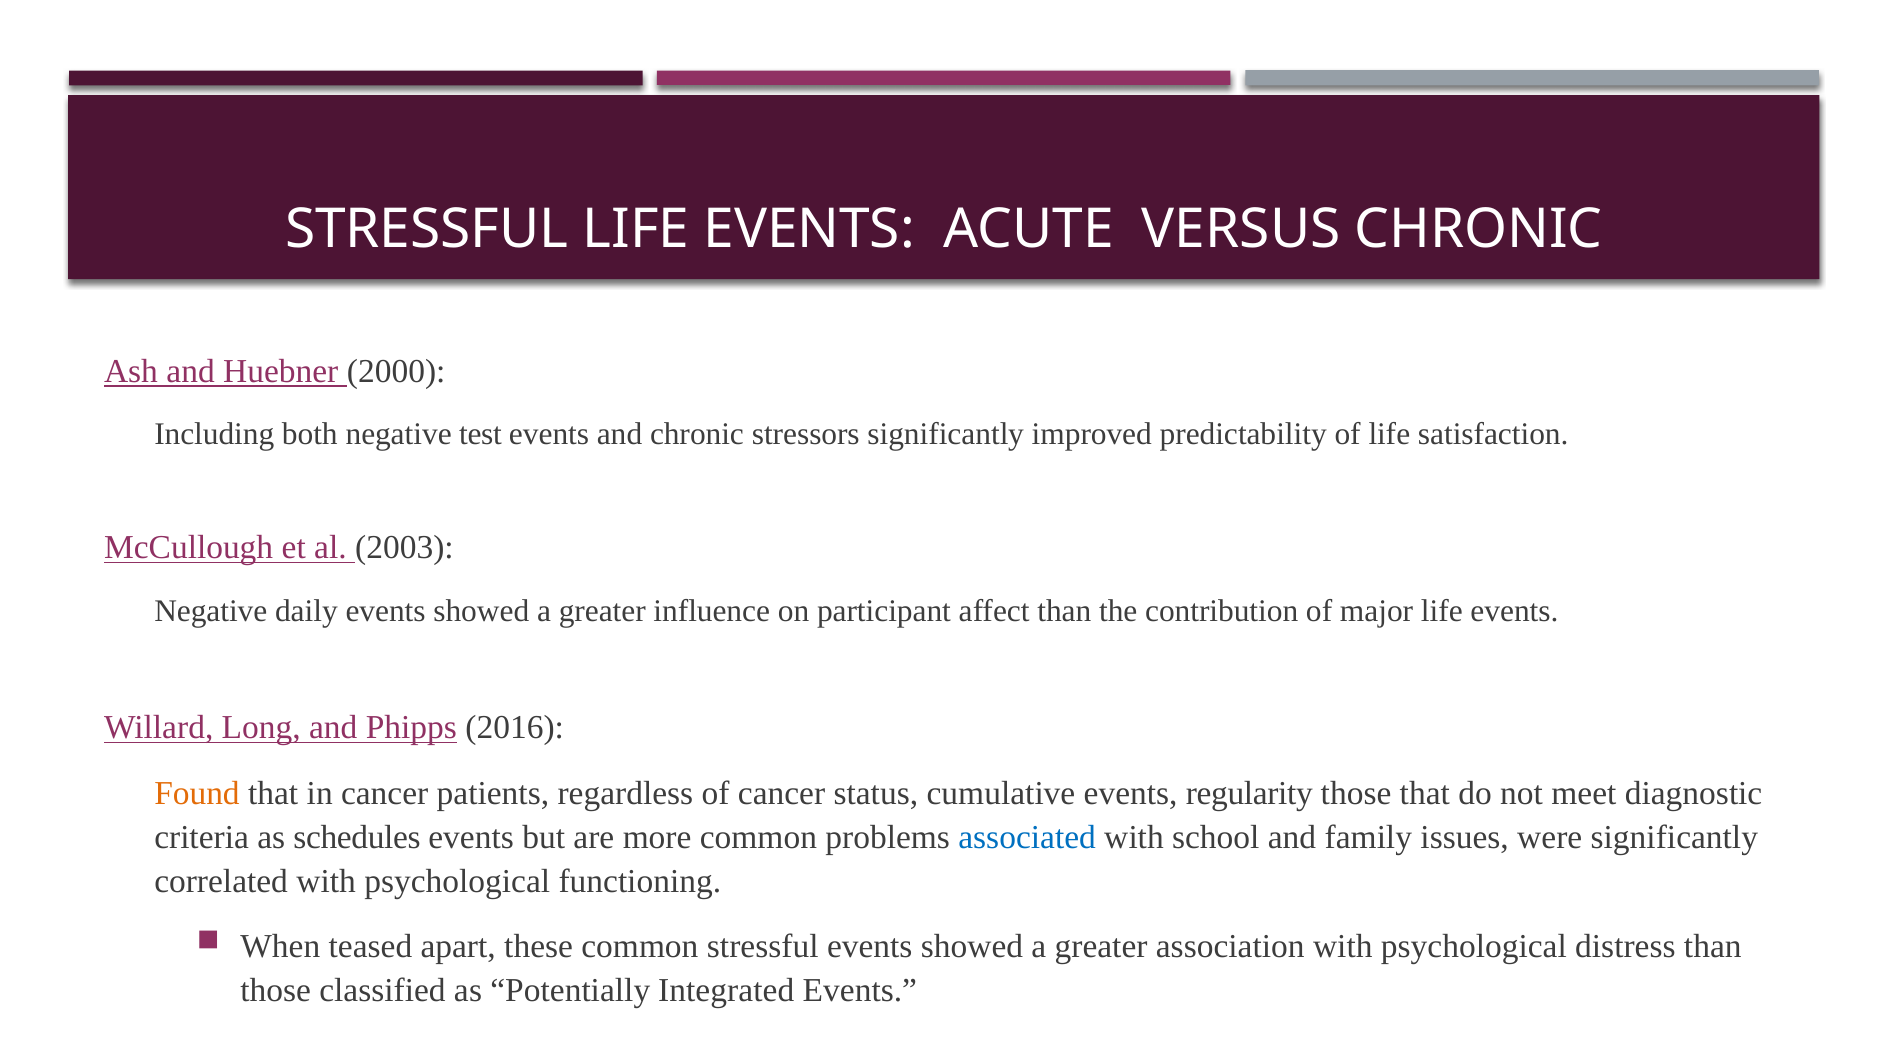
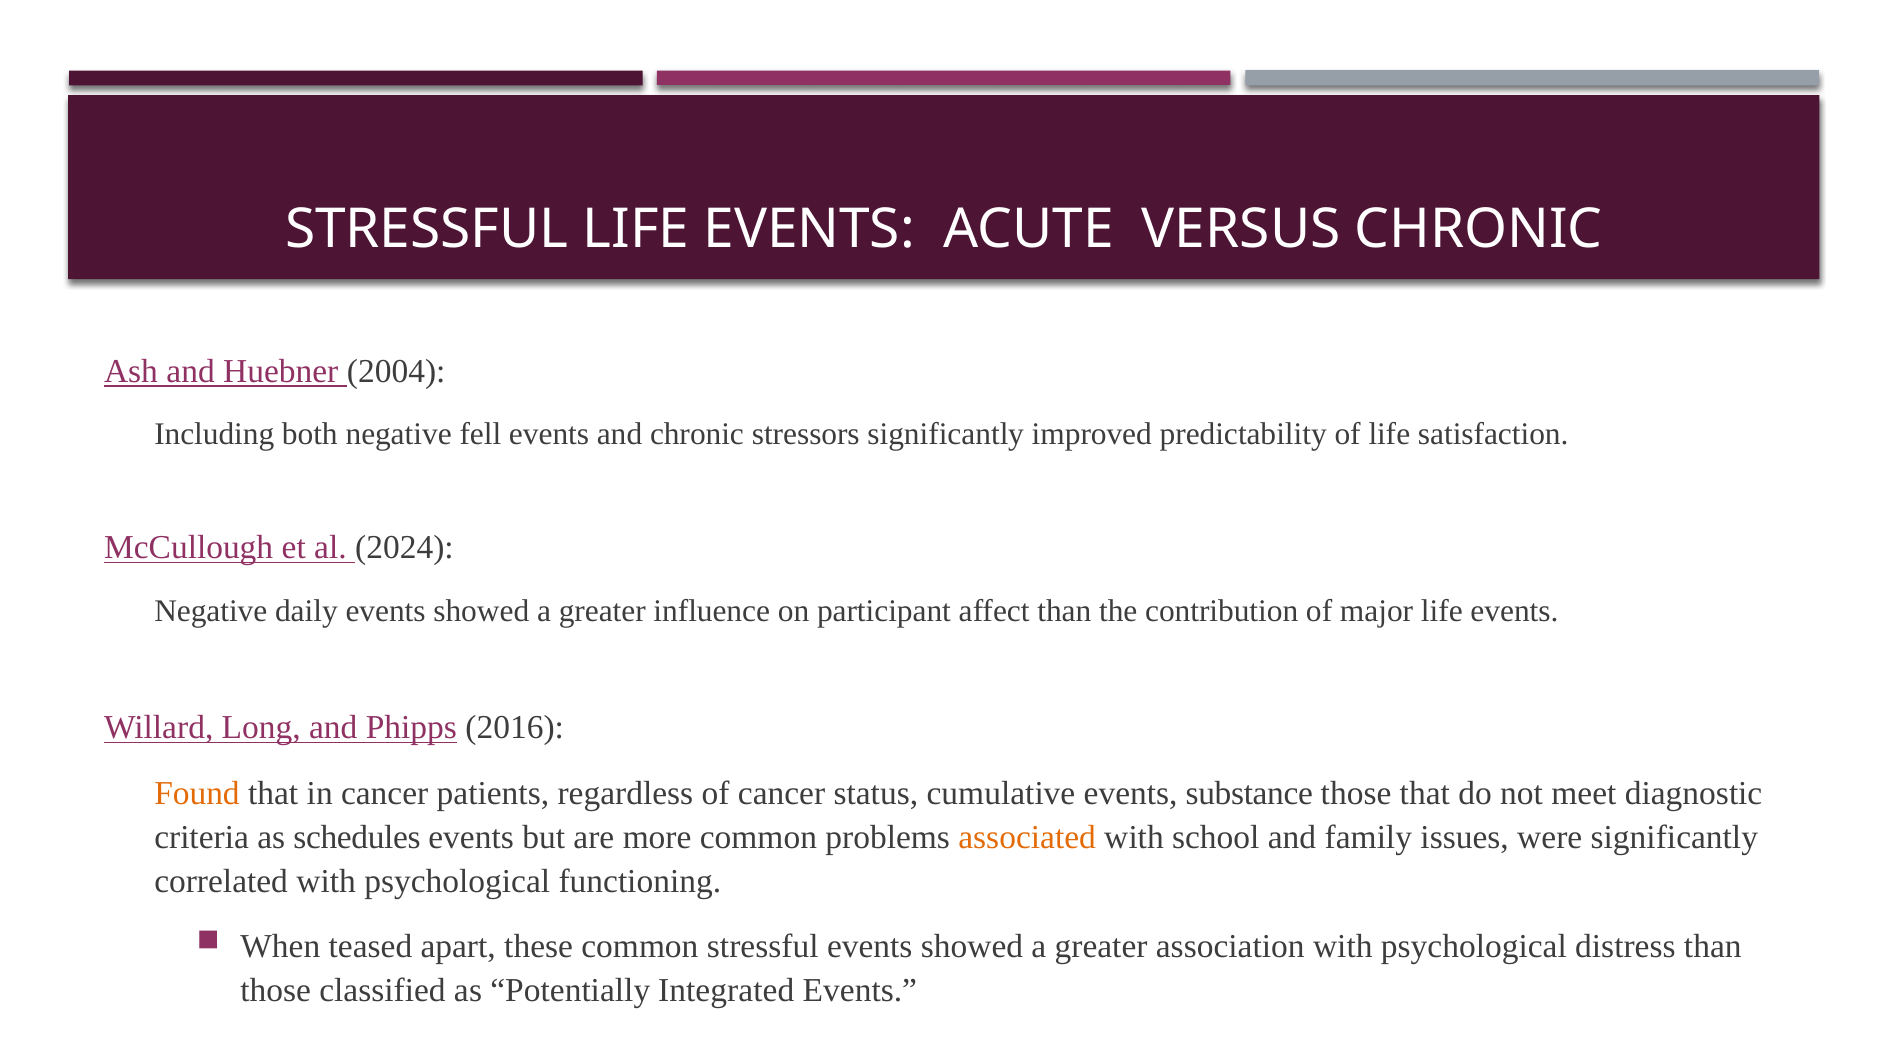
2000: 2000 -> 2004 (396, 371)
test: test -> fell (480, 434)
2003: 2003 -> 2024 (404, 548)
regularity: regularity -> substance (1249, 793)
associated colour: blue -> orange (1027, 837)
